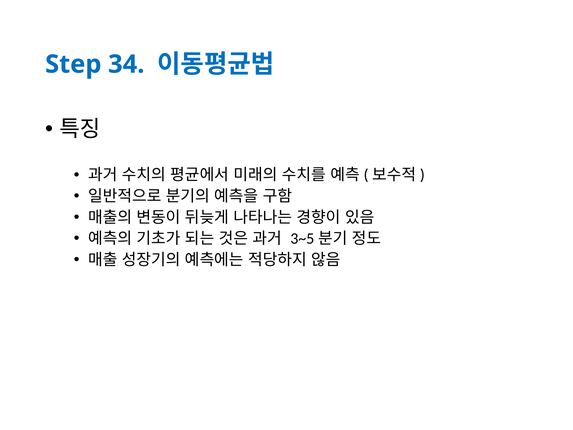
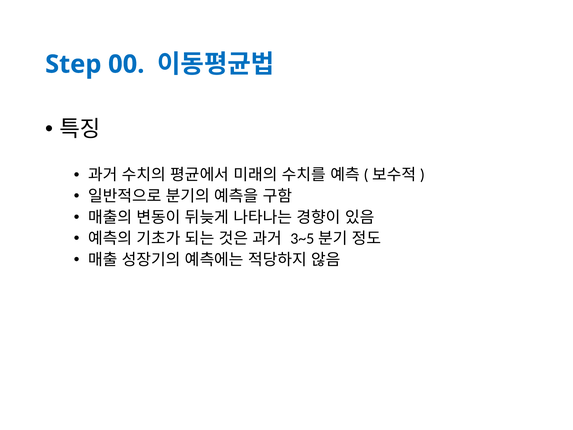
34: 34 -> 00 (126, 64)
